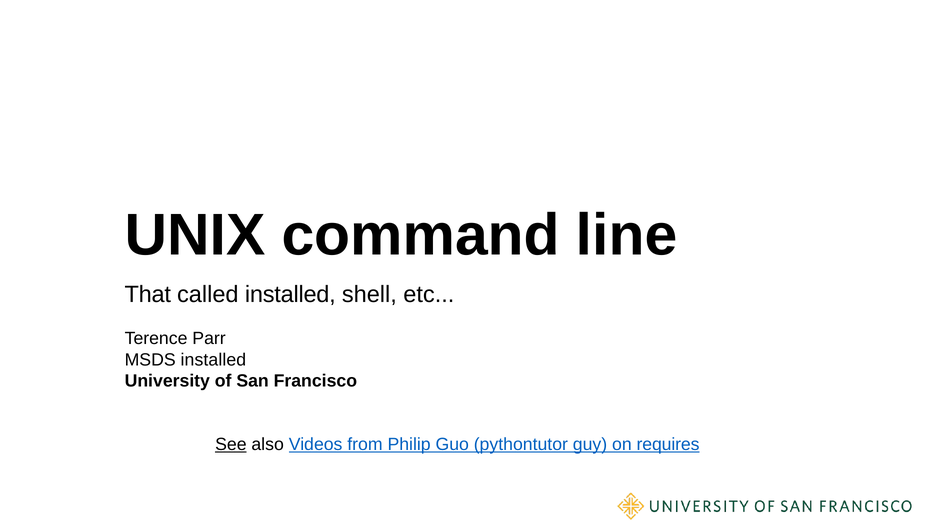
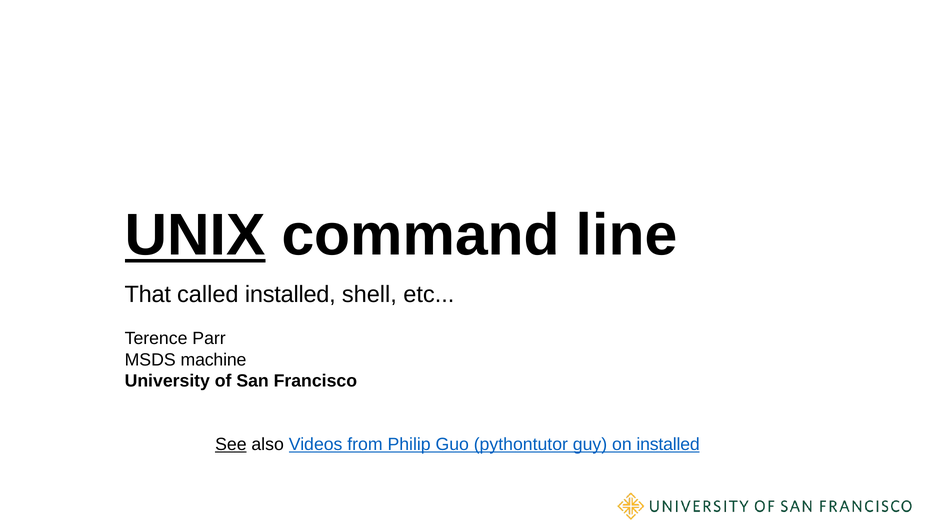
UNIX underline: none -> present (195, 235)
MSDS installed: installed -> machine (214, 360)
on requires: requires -> installed (668, 444)
